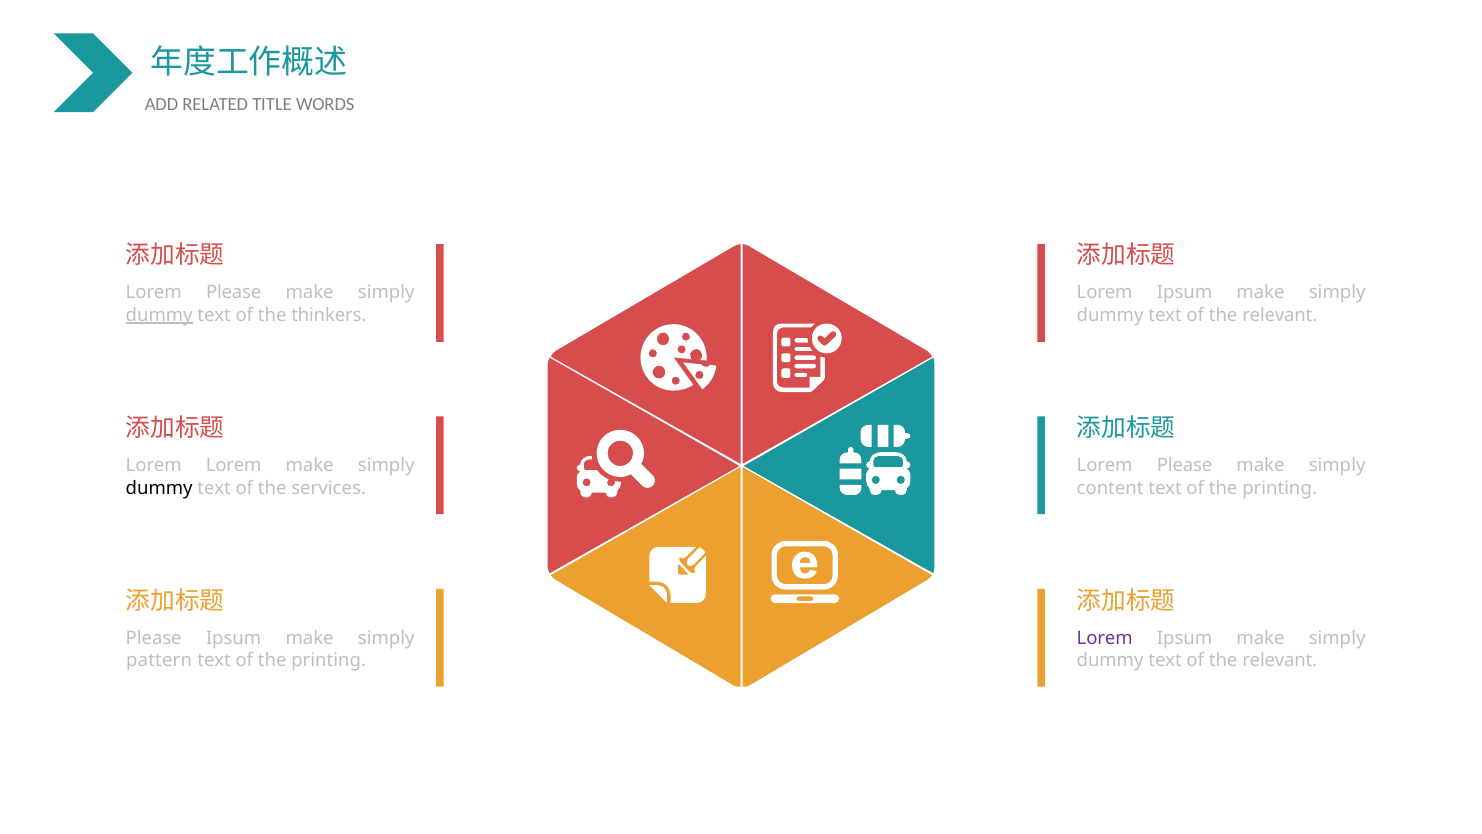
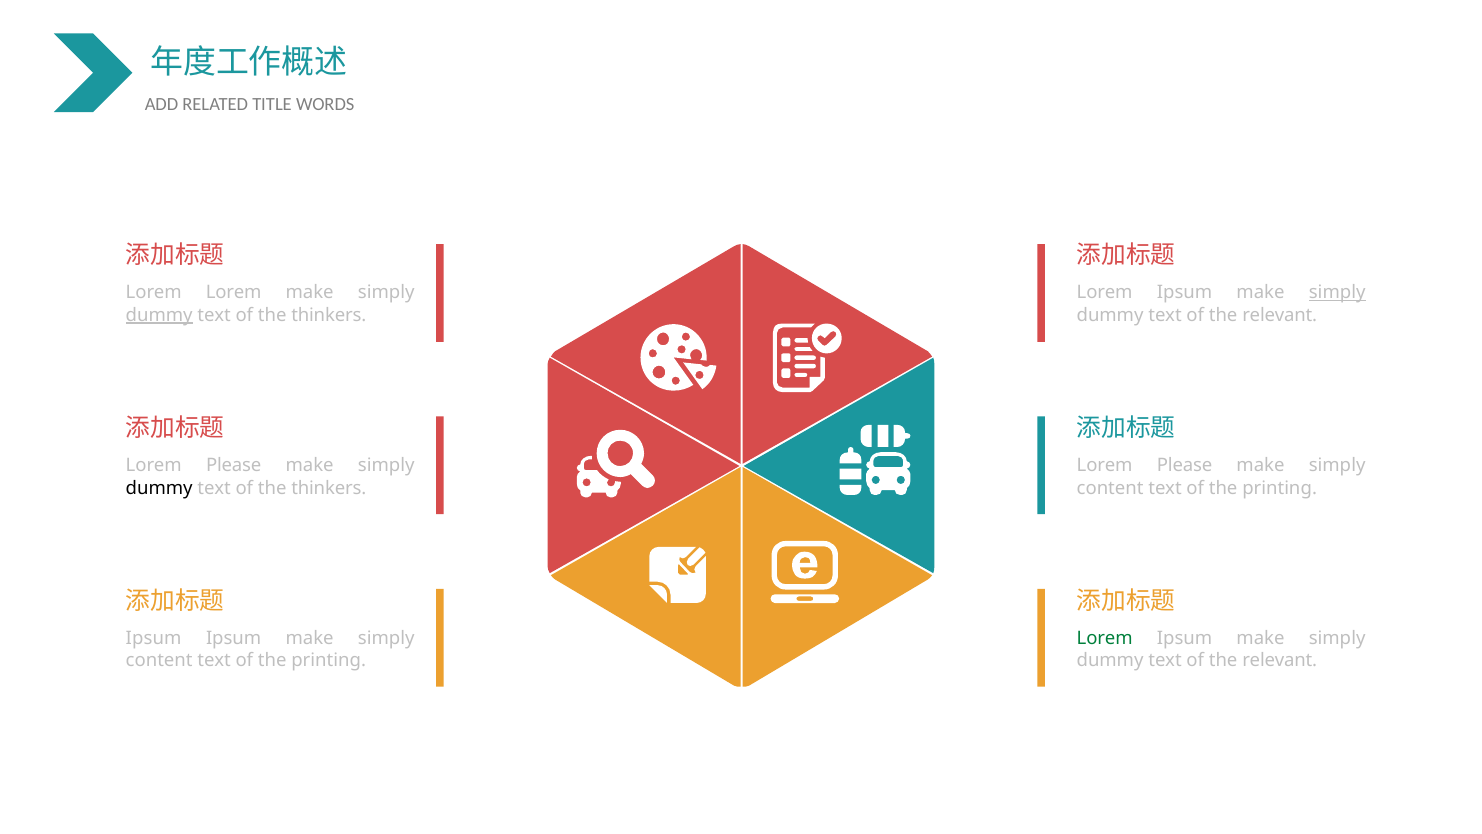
Please: Please -> Lorem (234, 293)
simply underline: none -> present (1337, 293)
Lorem: Lorem -> Please (234, 466)
services: services -> thinkers (329, 488)
Please: Please -> Ipsum (154, 638)
Lorem colour: purple -> green (1105, 638)
pattern: pattern -> content (159, 661)
